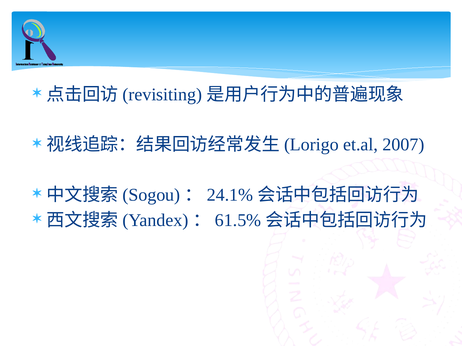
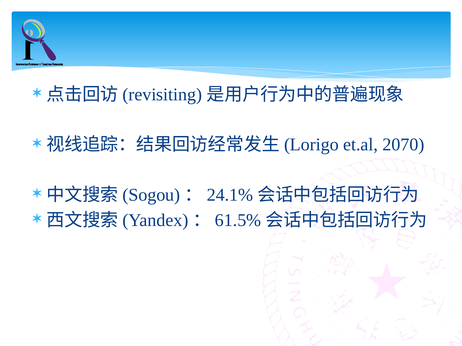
2007: 2007 -> 2070 (403, 145)
